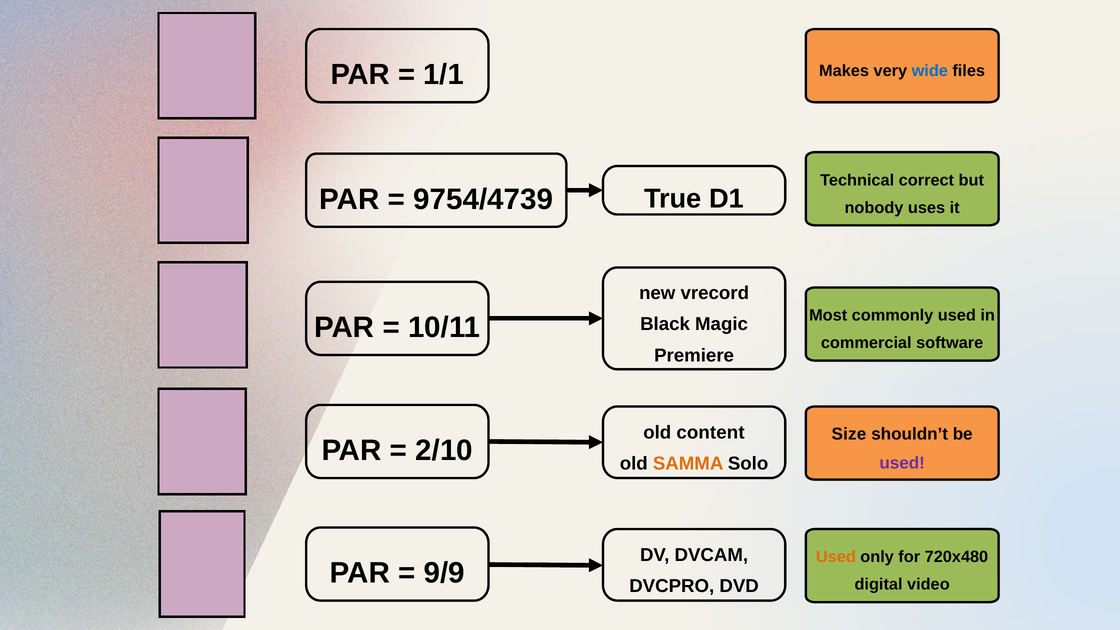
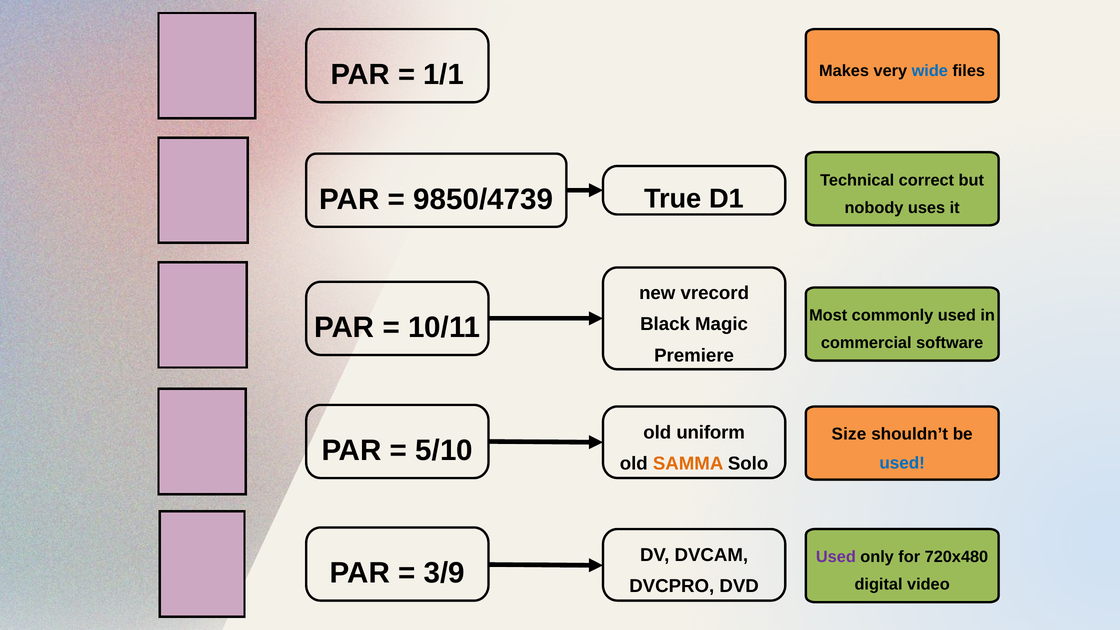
9754/4739: 9754/4739 -> 9850/4739 (483, 199)
content: content -> uniform (711, 432)
2/10: 2/10 -> 5/10 (444, 451)
used colour: purple -> blue (902, 463)
Used colour: orange -> purple (836, 557)
9/9: 9/9 -> 3/9 (444, 573)
